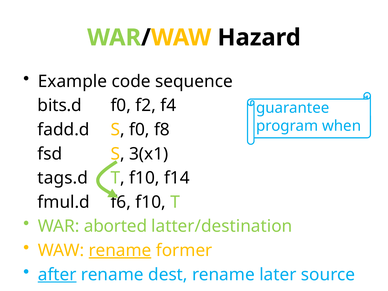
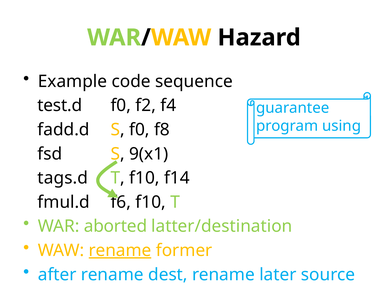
bits.d: bits.d -> test.d (60, 106)
when: when -> using (342, 126)
3(x1: 3(x1 -> 9(x1 (149, 154)
after underline: present -> none (57, 275)
